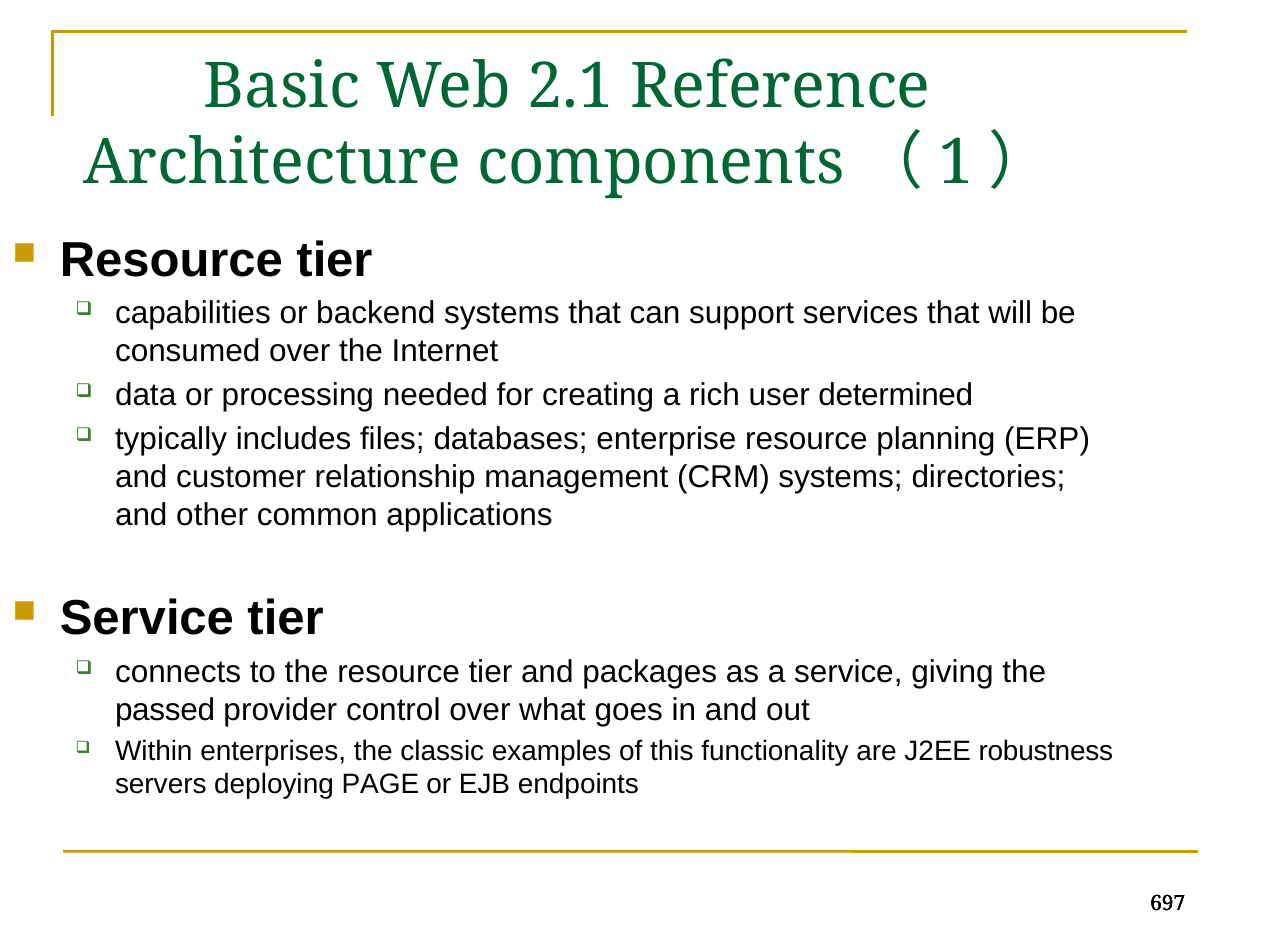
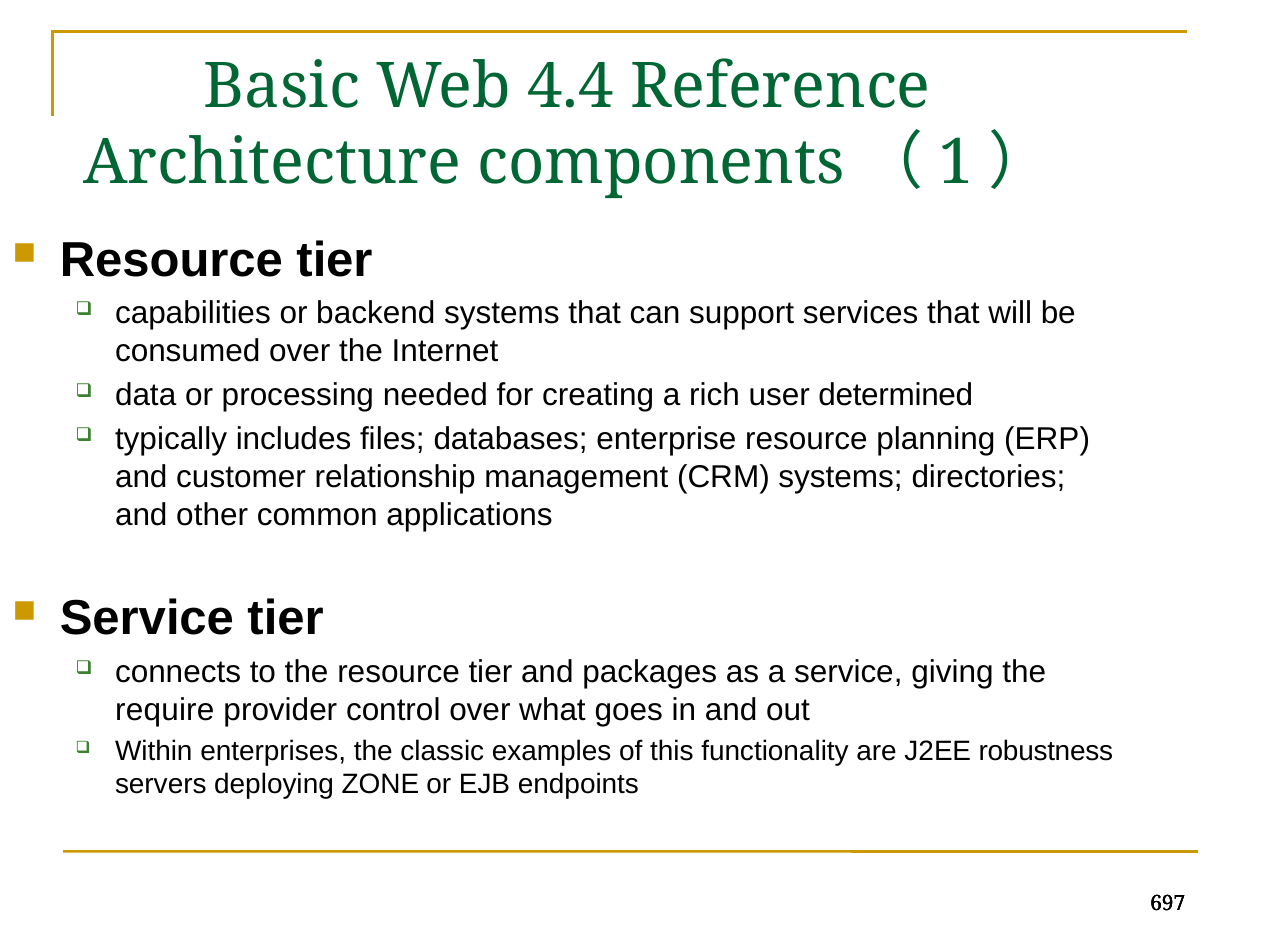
2.1: 2.1 -> 4.4 (571, 87)
passed: passed -> require (165, 710)
PAGE: PAGE -> ZONE (380, 785)
